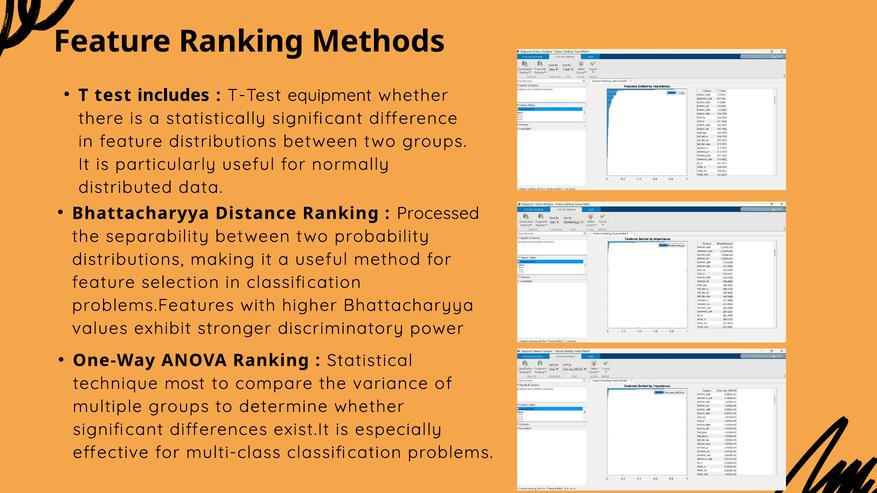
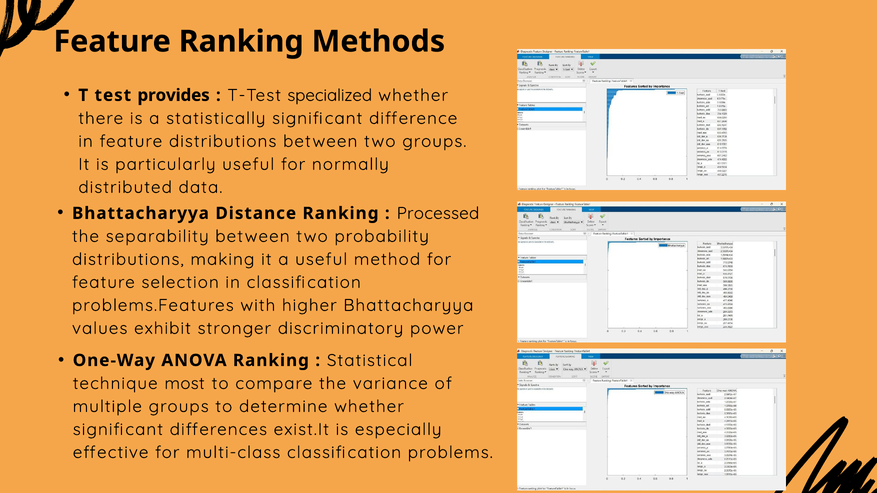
includes: includes -> provides (174, 95)
equipment: equipment -> specialized (330, 95)
